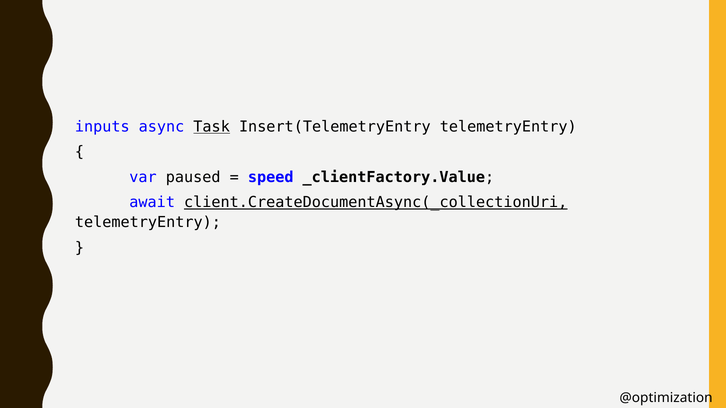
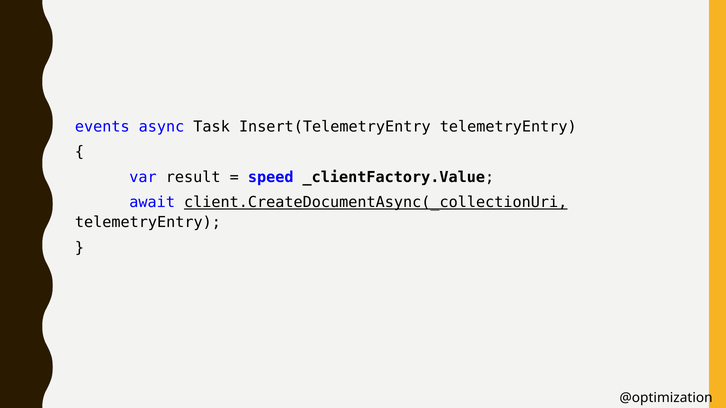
inputs: inputs -> events (102, 127)
Task underline: present -> none (212, 127)
paused: paused -> result (193, 177)
